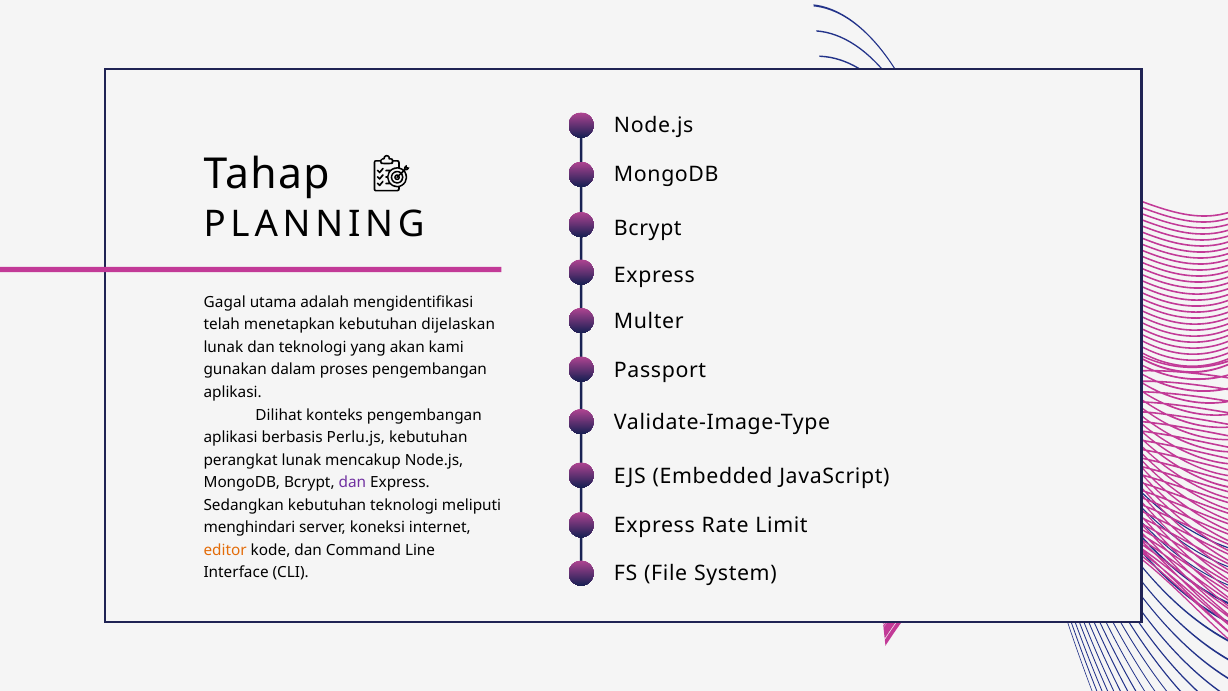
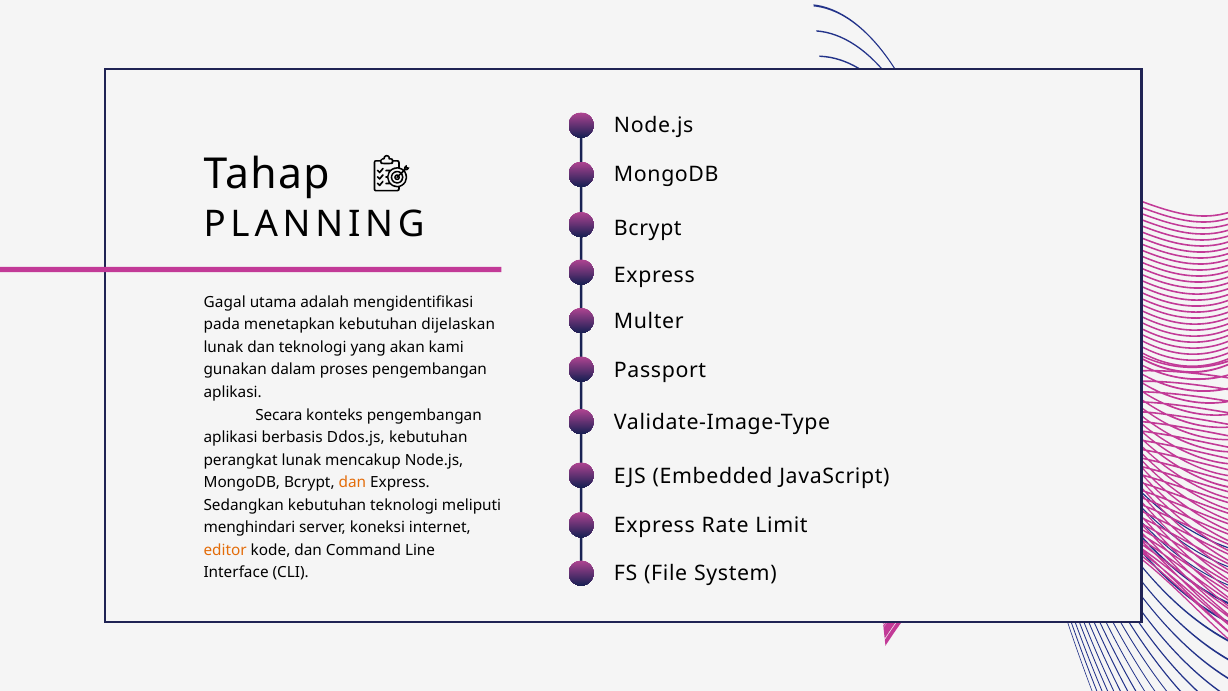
telah: telah -> pada (222, 325)
Dilihat: Dilihat -> Secara (279, 415)
Perlu.js: Perlu.js -> Ddos.js (356, 437)
dan colour: purple -> orange (352, 483)
